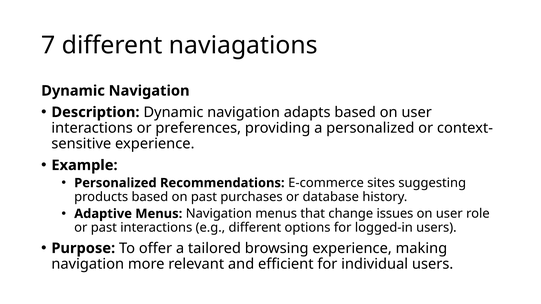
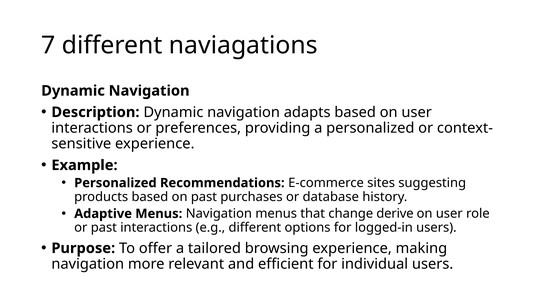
issues: issues -> derive (395, 214)
